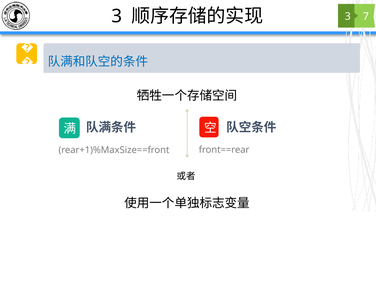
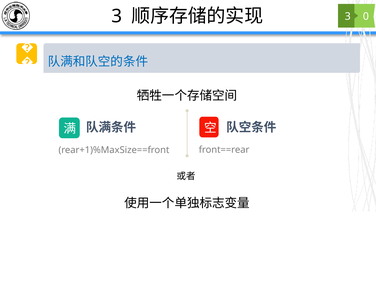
7: 7 -> 0 (366, 16)
